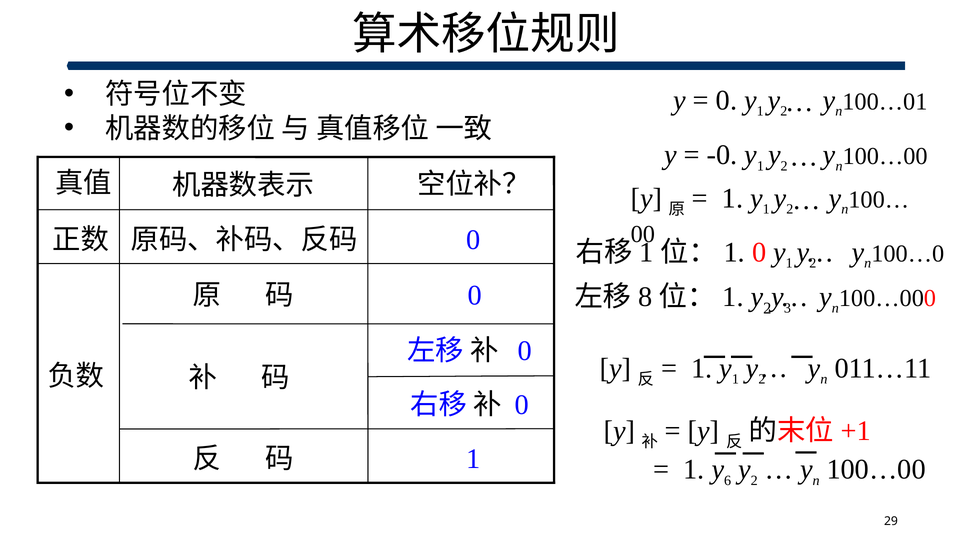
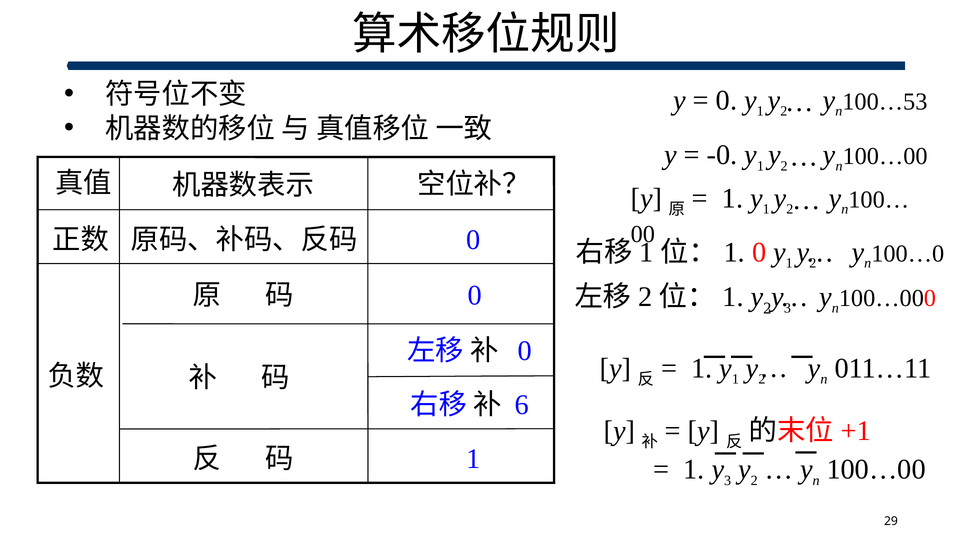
100…01: 100…01 -> 100…53 (885, 102)
8: 8 -> 2 (645, 297)
0: 0 -> 6 (522, 405)
1 y 6: 6 -> 3 (728, 480)
